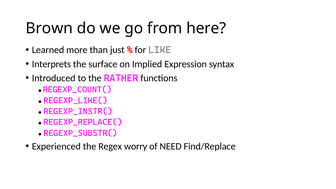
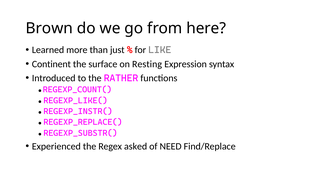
Interprets: Interprets -> Continent (51, 64)
Implied: Implied -> Resting (147, 64)
worry: worry -> asked (136, 146)
